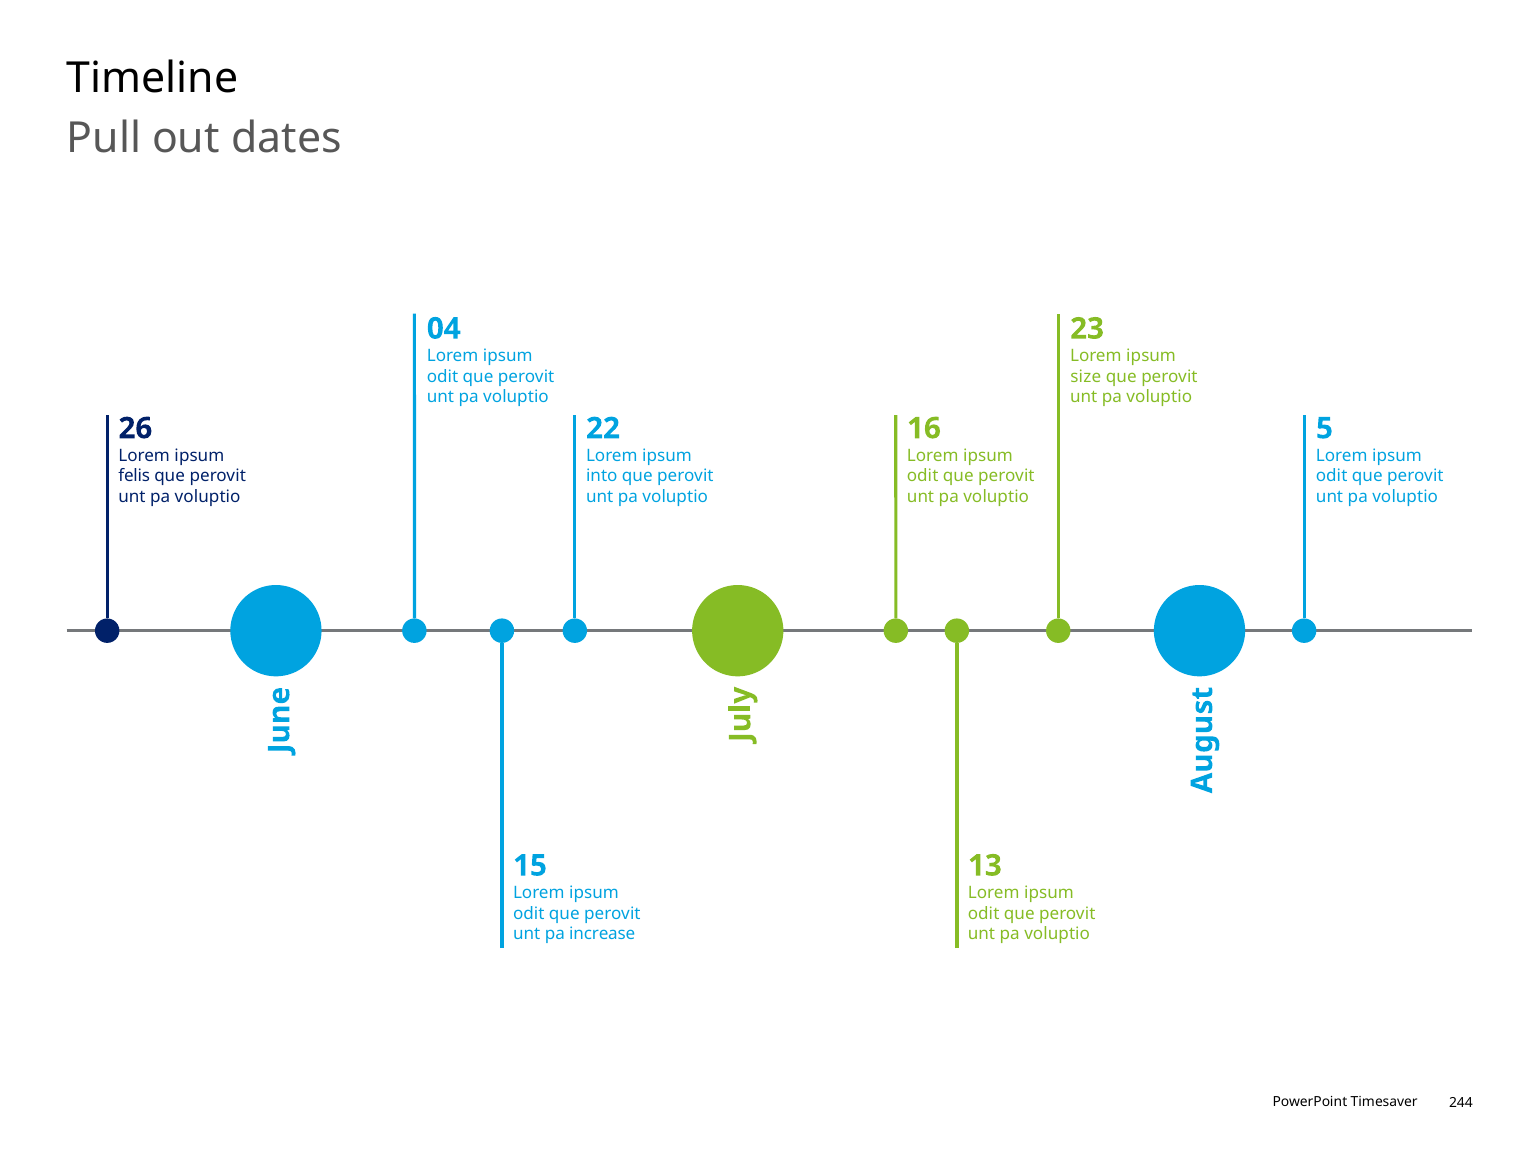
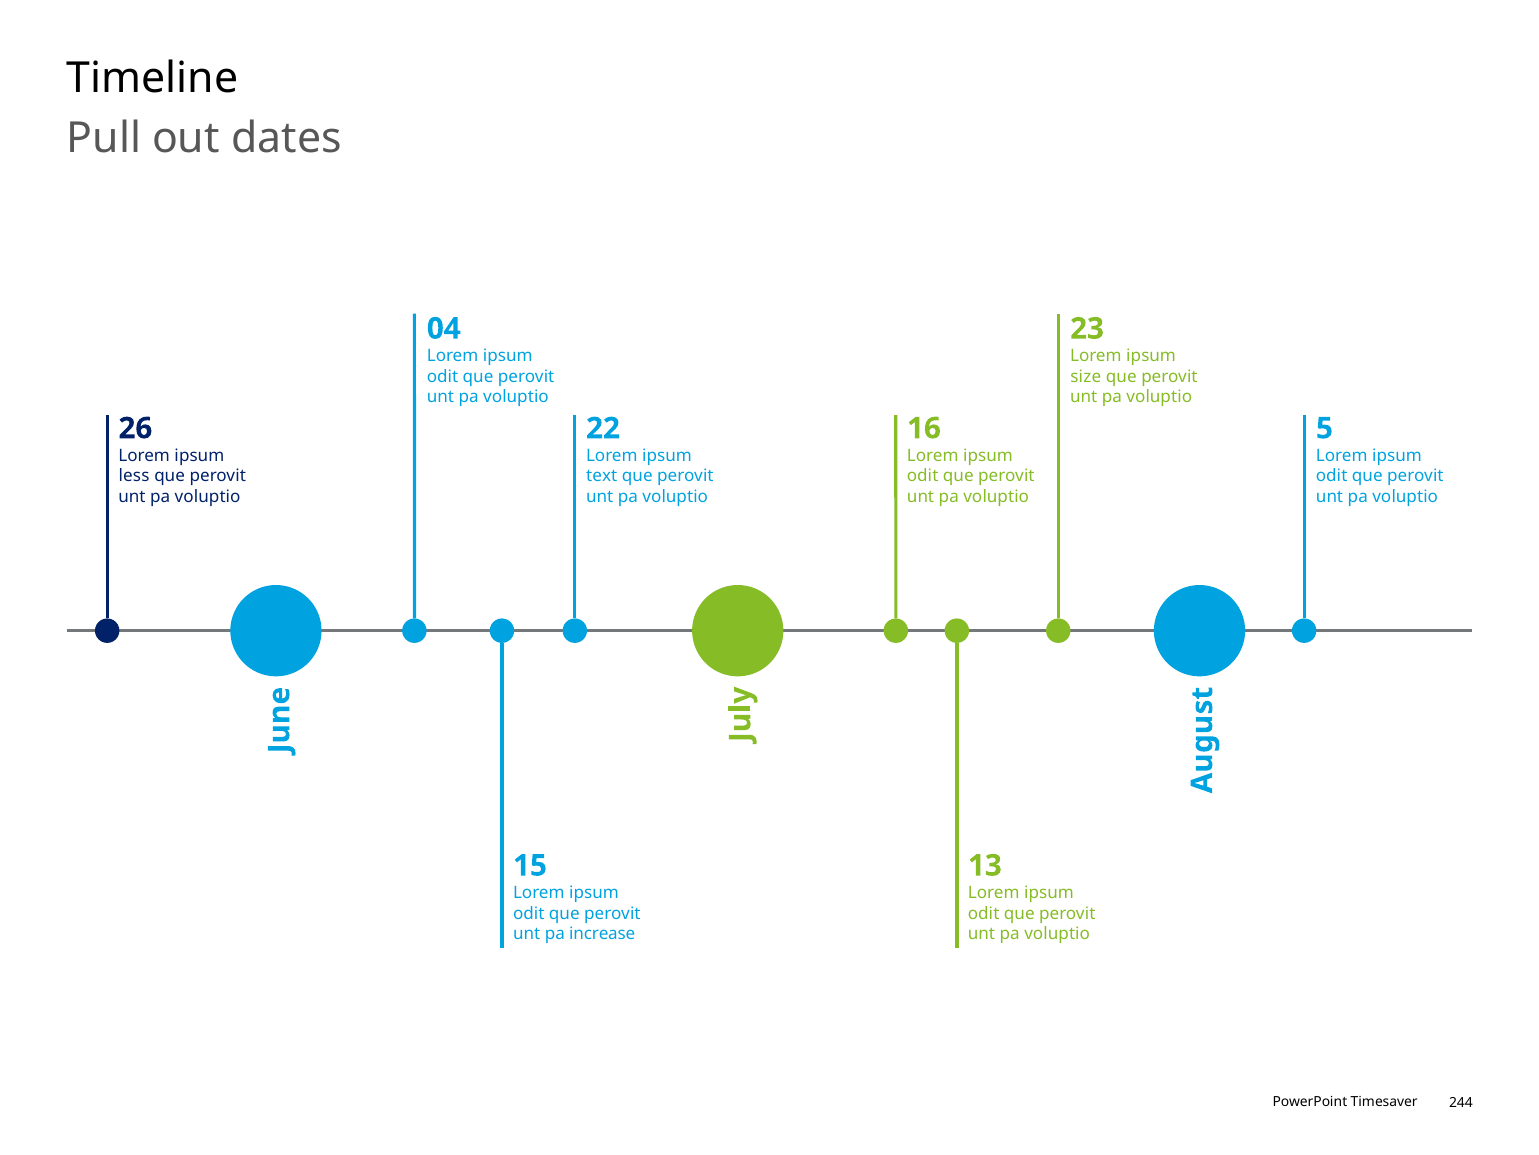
felis: felis -> less (134, 476)
into: into -> text (602, 476)
